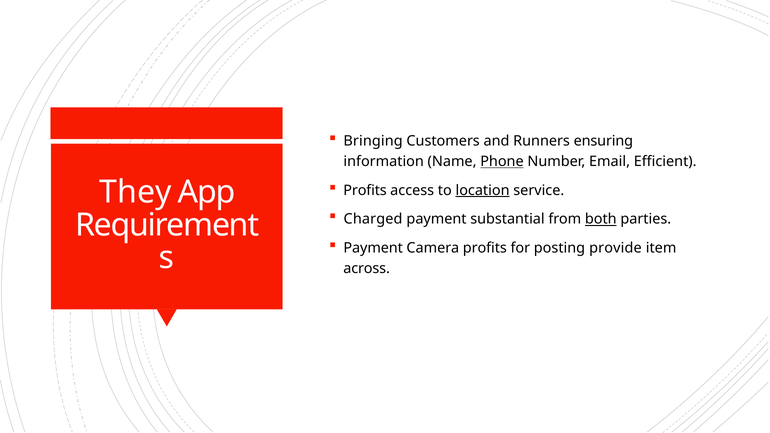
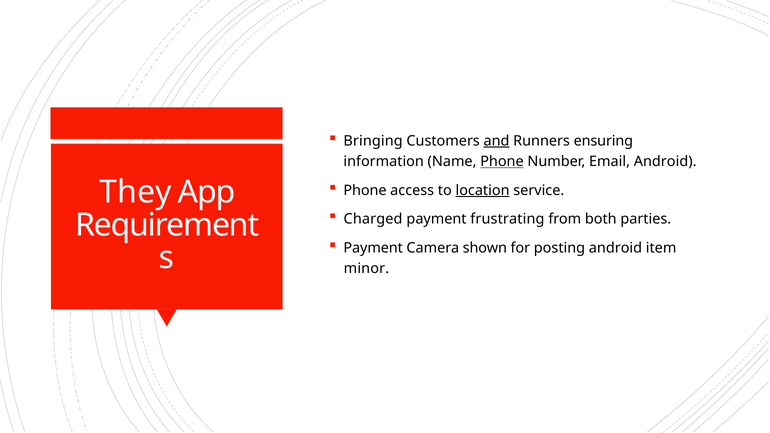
and underline: none -> present (496, 141)
Email Efficient: Efficient -> Android (665, 162)
Profits: Profits -> Phone (365, 190)
substantial: substantial -> frustrating (507, 219)
both underline: present -> none (601, 219)
Camera profits: profits -> shown (485, 248)
posting provide: provide -> android (615, 248)
across: across -> minor (366, 269)
